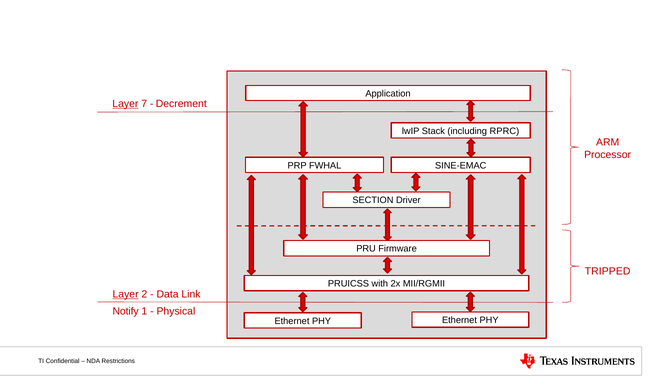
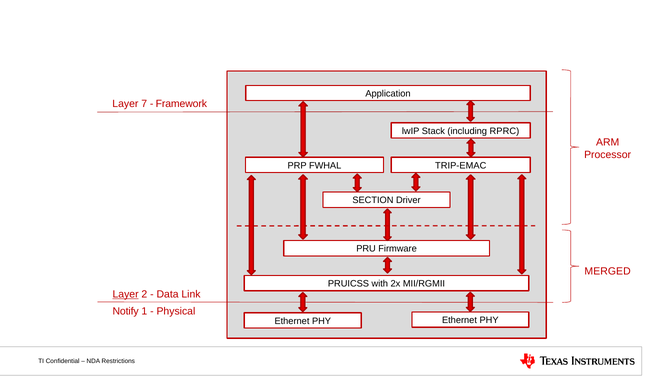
Layer underline: present -> none (125, 104)
Decrement: Decrement -> Framework (181, 104)
SINE-EMAC: SINE-EMAC -> TRIP-EMAC (461, 165)
TRIPPED: TRIPPED -> MERGED (608, 271)
